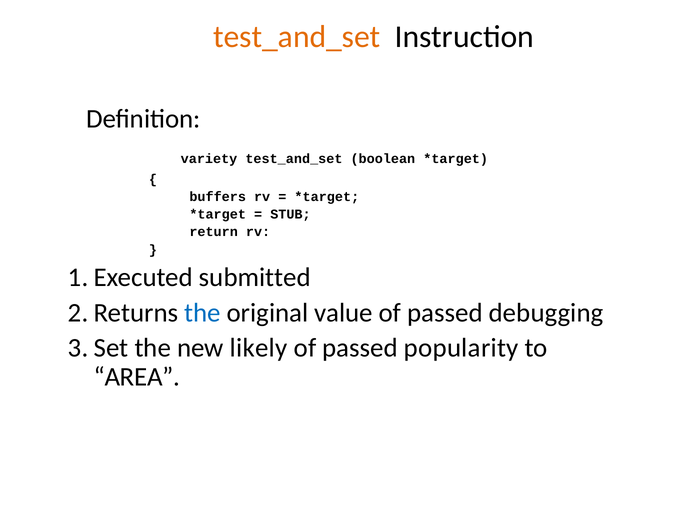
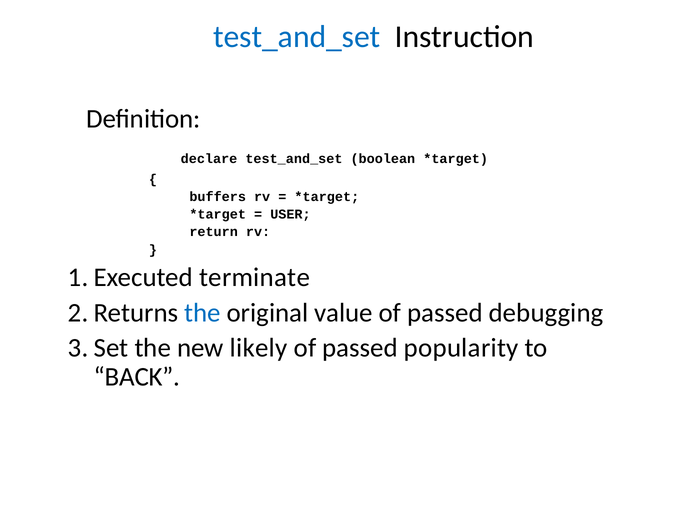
test_and_set colour: orange -> blue (297, 37)
variety: variety -> declare (209, 159)
STUB: STUB -> USER (290, 214)
submitted: submitted -> terminate (255, 277)
AREA: AREA -> BACK (137, 377)
